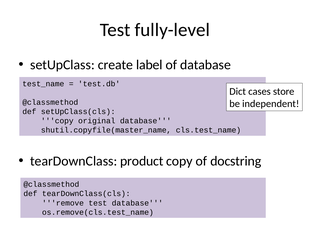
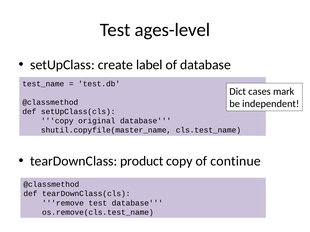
fully-level: fully-level -> ages-level (172, 30)
store: store -> mark (284, 92)
docstring: docstring -> continue (236, 162)
